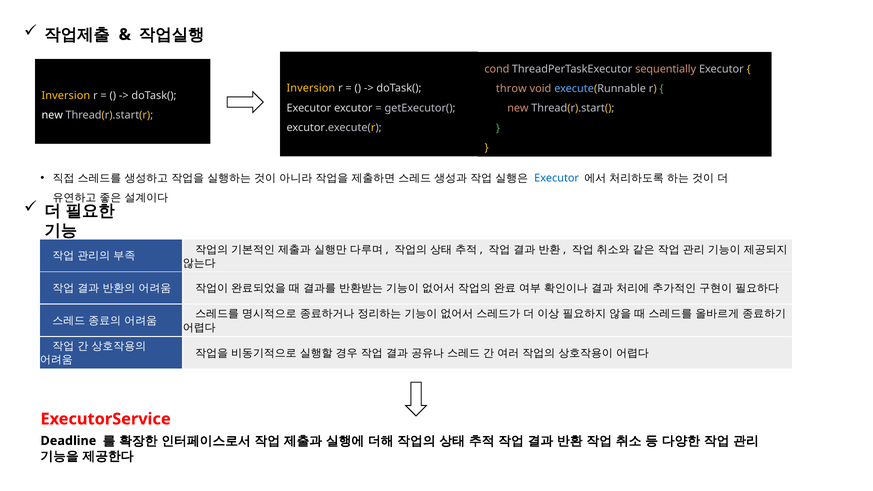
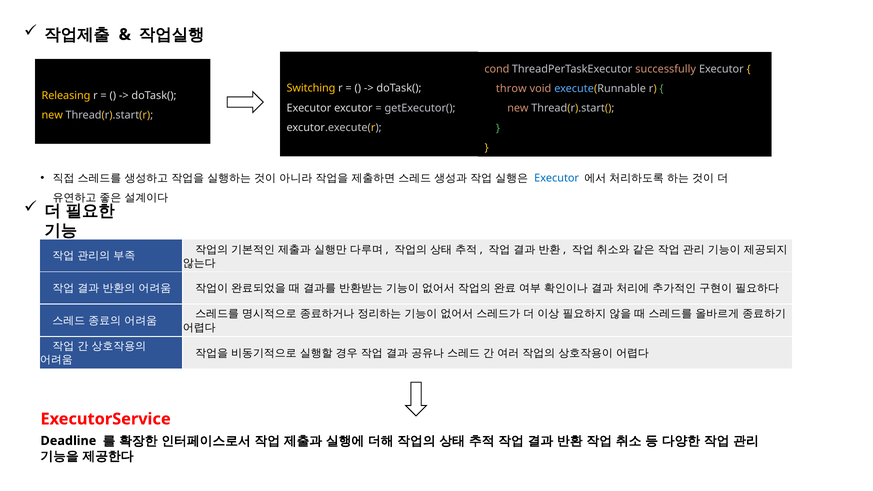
sequentially: sequentially -> successfully (666, 69)
Inversion: Inversion -> Switching (311, 88)
Inversion: Inversion -> Releasing (66, 96)
new colour: white -> yellow (52, 115)
